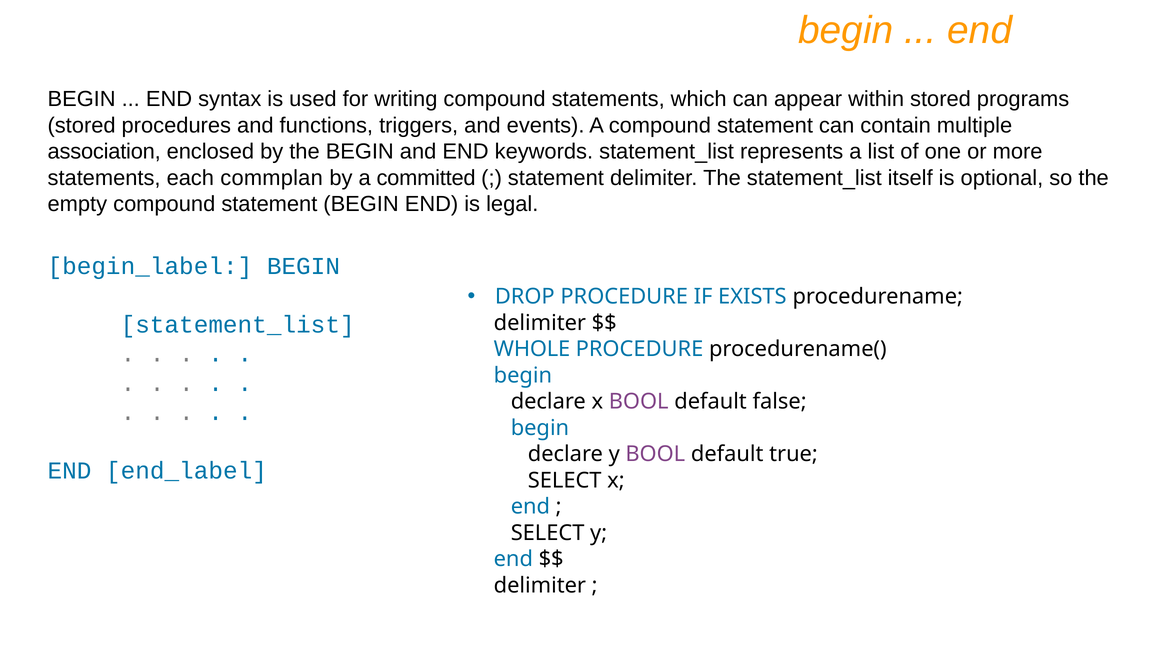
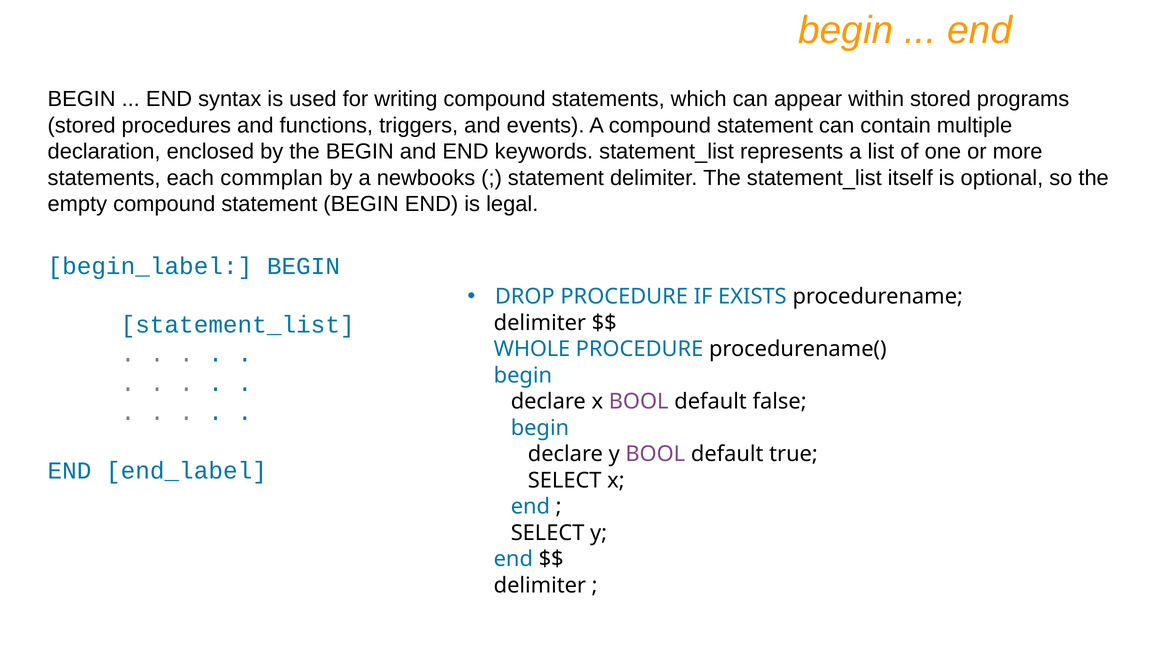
association: association -> declaration (104, 152)
committed: committed -> newbooks (426, 178)
